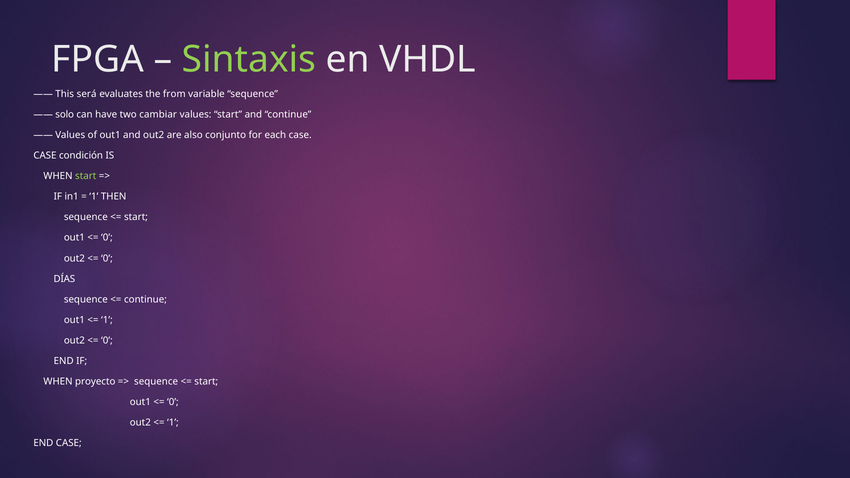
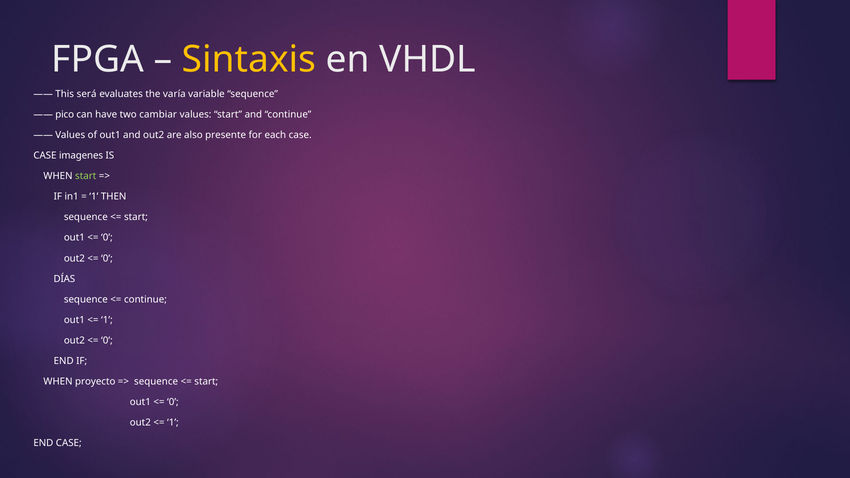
Sintaxis colour: light green -> yellow (249, 60)
from: from -> varía (174, 94)
solo: solo -> pico (65, 114)
conjunto: conjunto -> presente (226, 135)
condición: condición -> imagenes (81, 156)
